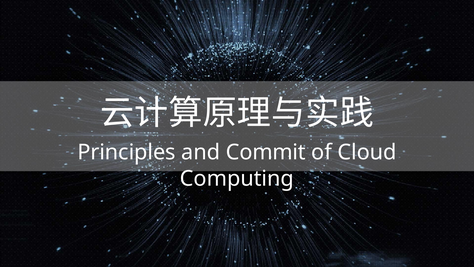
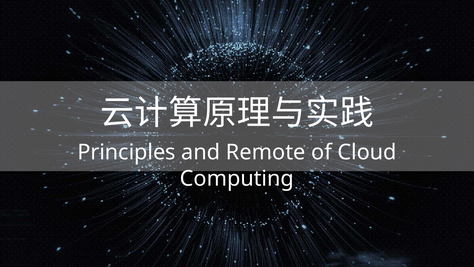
Commit: Commit -> Remote (266, 152)
